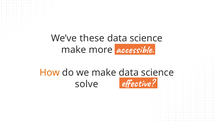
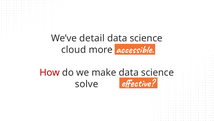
these: these -> detail (92, 38)
make: make -> cloud (74, 49)
How colour: orange -> red (50, 72)
